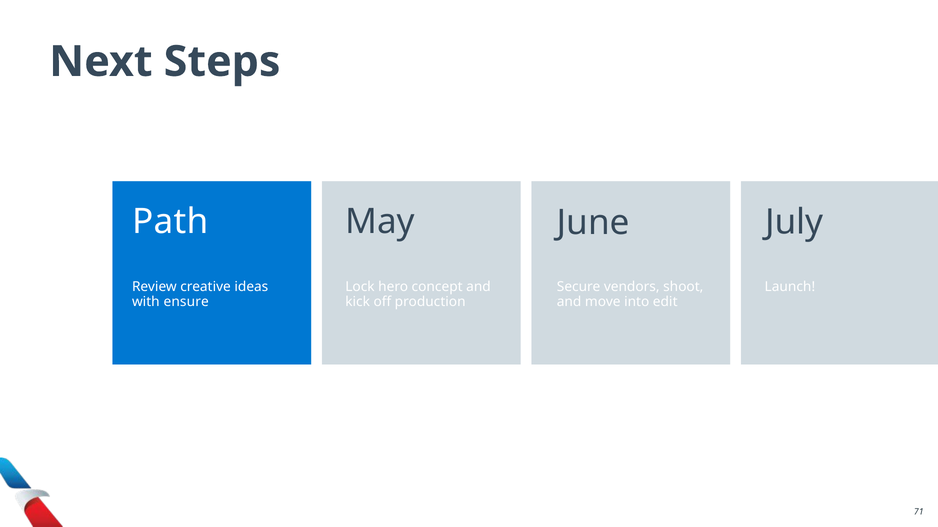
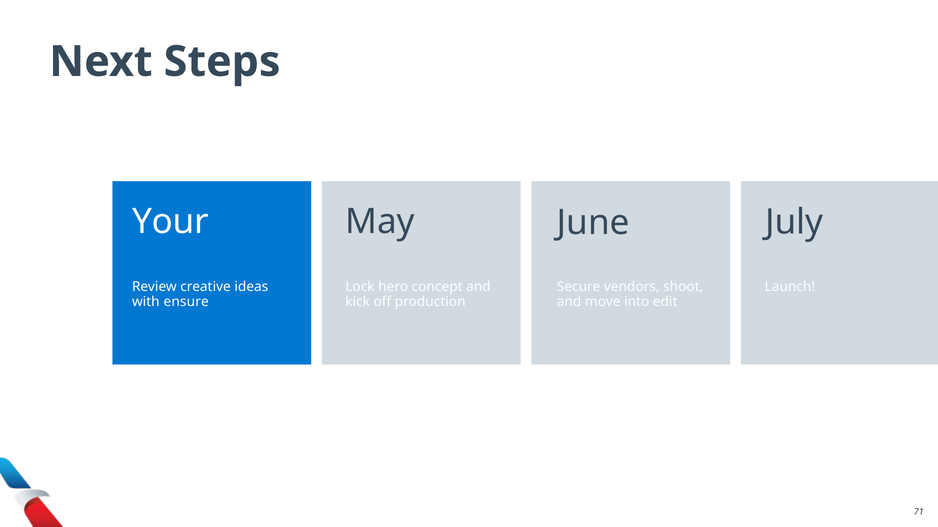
Path: Path -> Your (170, 222)
